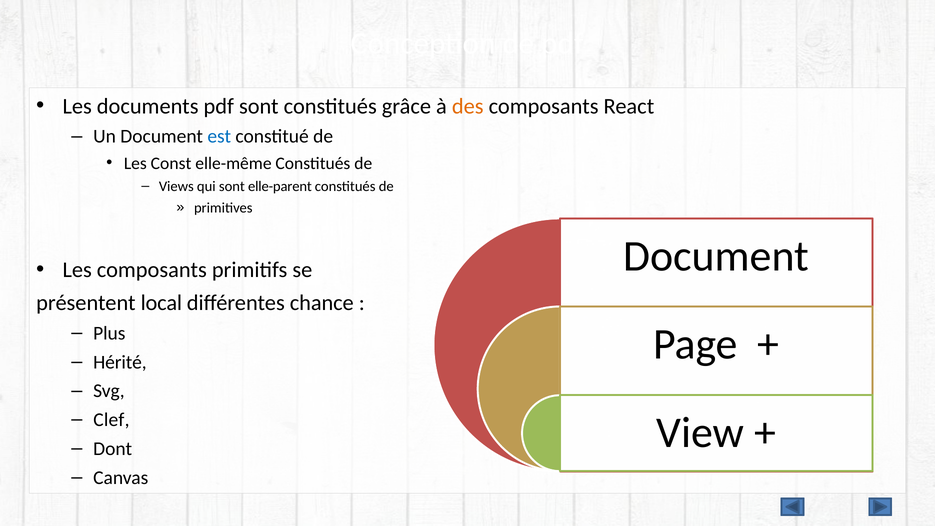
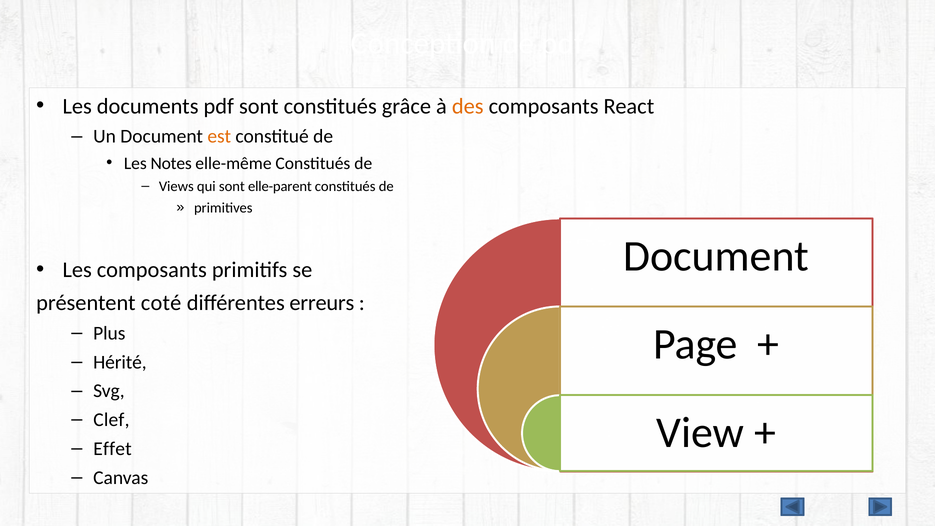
est colour: blue -> orange (219, 137)
Const: Const -> Notes (171, 163)
local: local -> coté (161, 303)
chance: chance -> erreurs (322, 303)
Dont: Dont -> Effet (113, 449)
